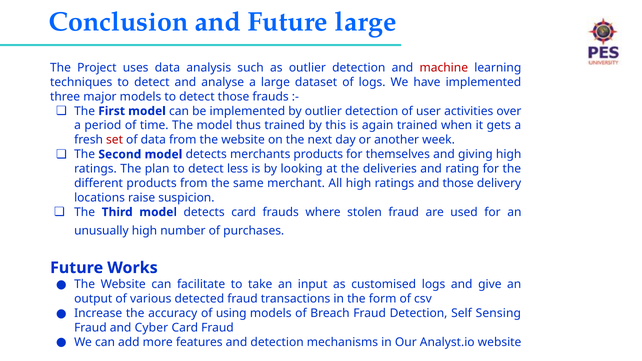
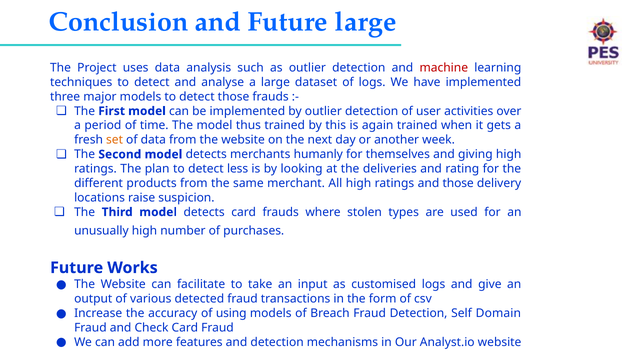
set colour: red -> orange (115, 140)
merchants products: products -> humanly (318, 154)
stolen fraud: fraud -> types (404, 212)
Sensing: Sensing -> Domain (498, 313)
Cyber: Cyber -> Check (152, 328)
